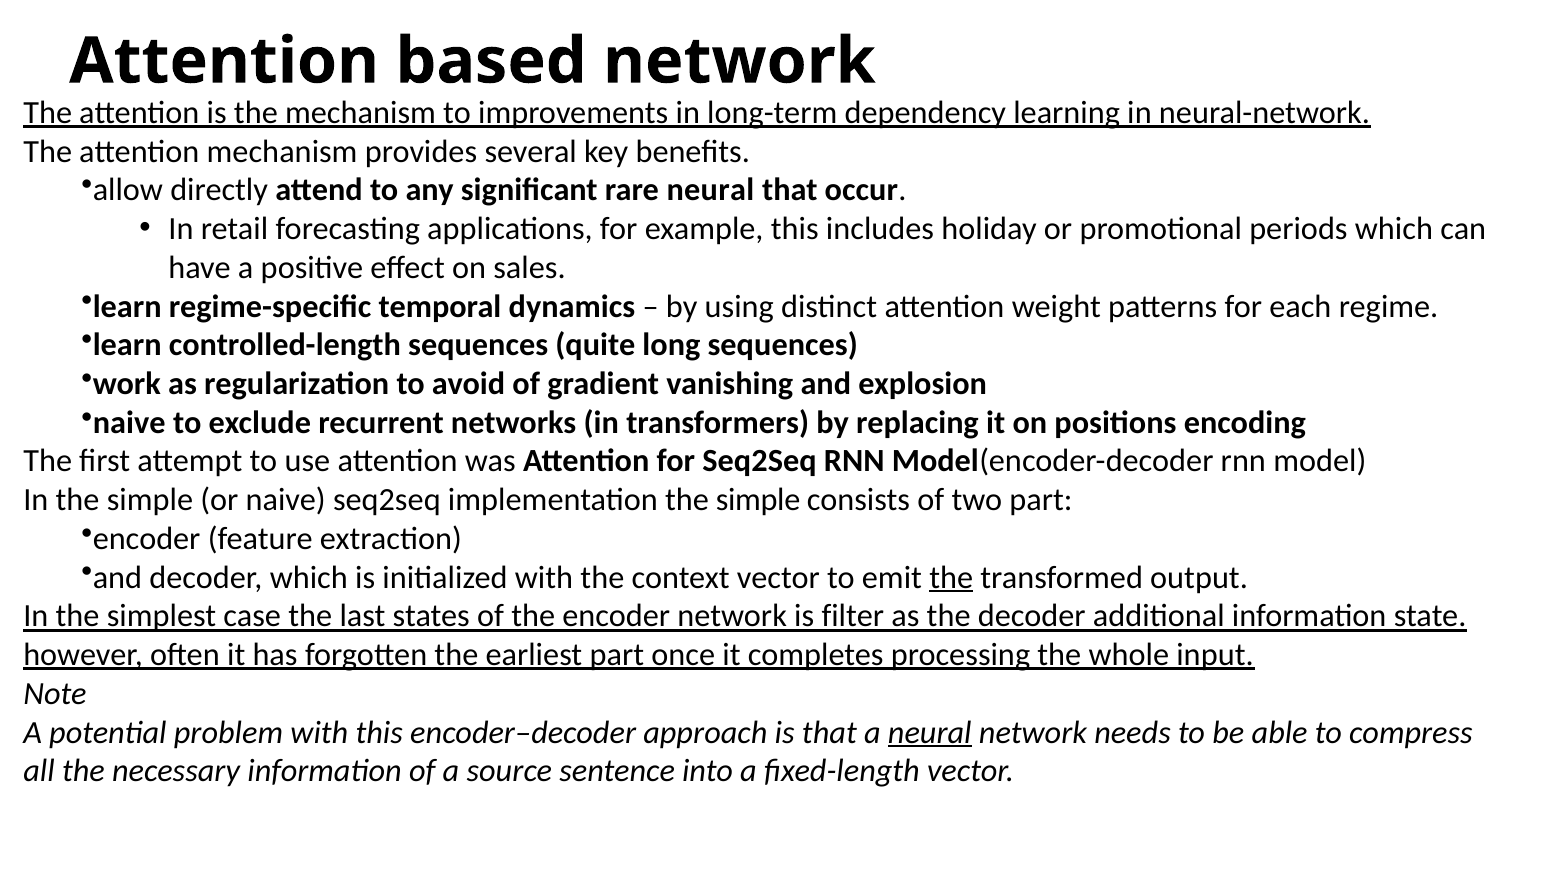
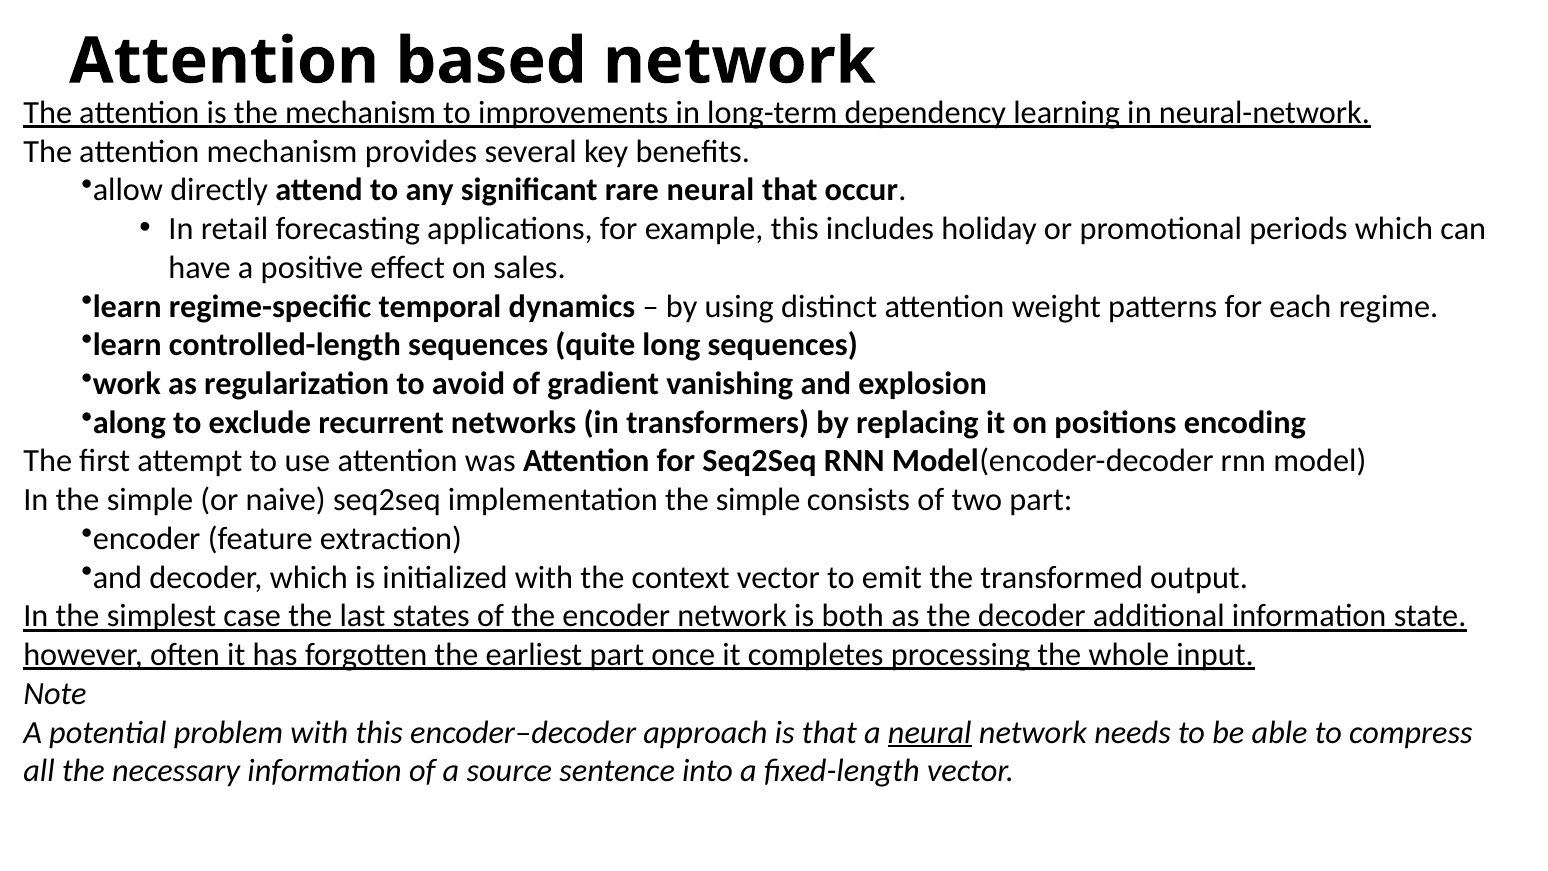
naive: naive -> along (129, 422)
the underline: present -> none (951, 577)
filter: filter -> both (853, 616)
